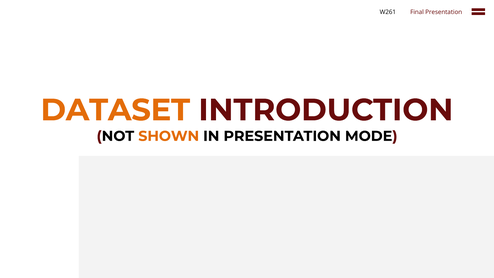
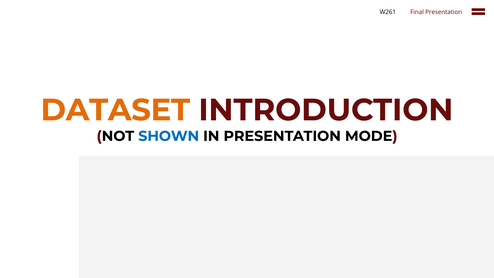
SHOWN colour: orange -> blue (169, 136)
